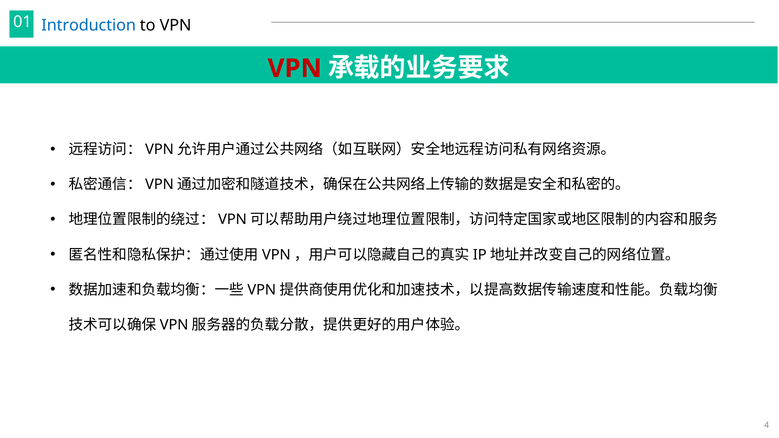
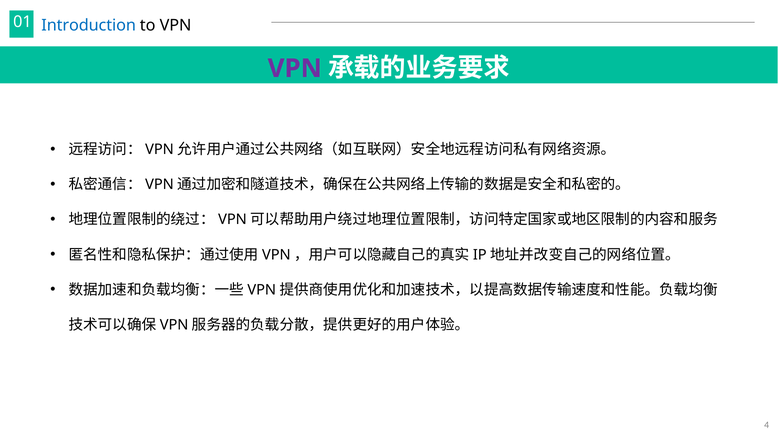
VPN colour: red -> purple (295, 68)
